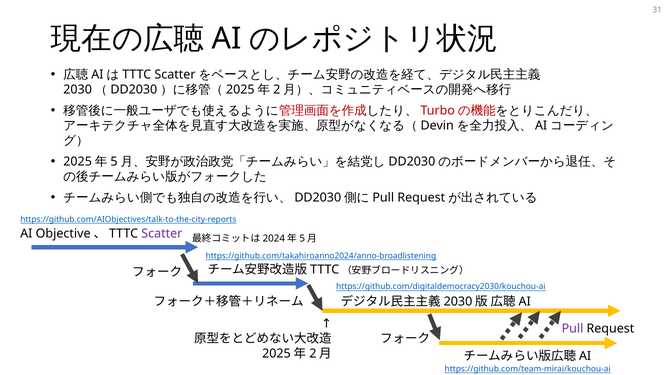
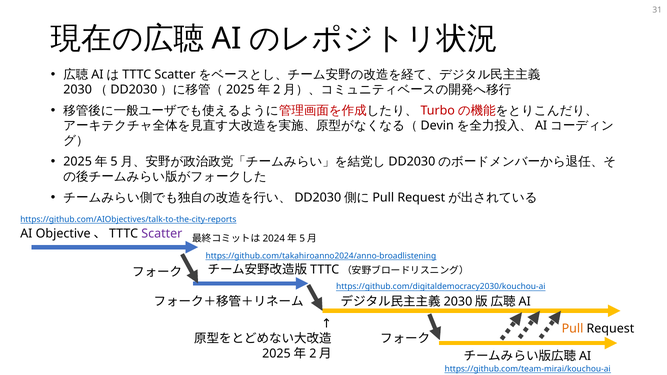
Pull colour: purple -> orange (573, 329)
